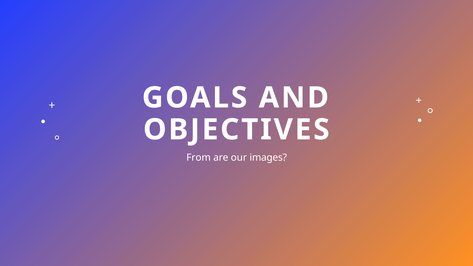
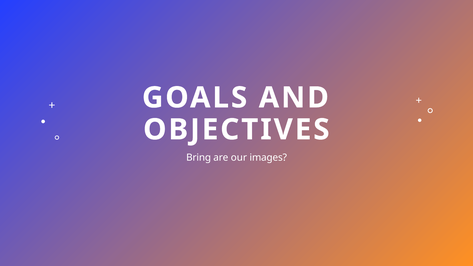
From: From -> Bring (199, 158)
